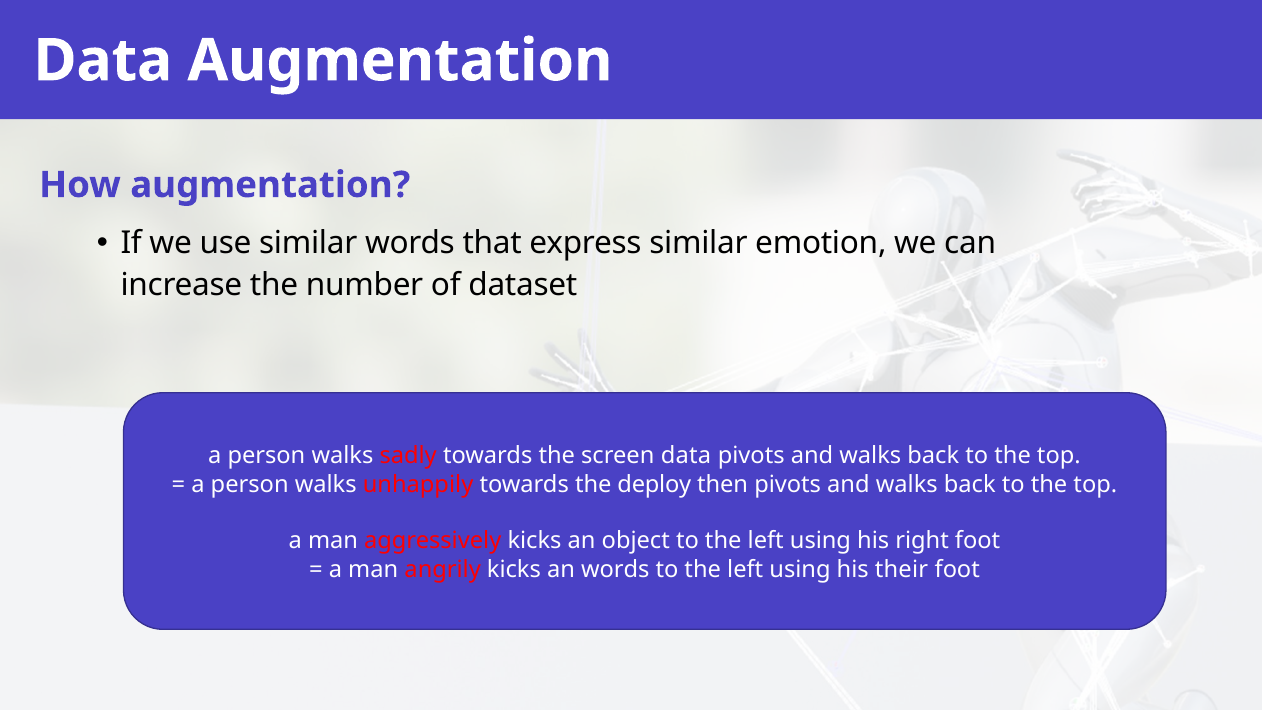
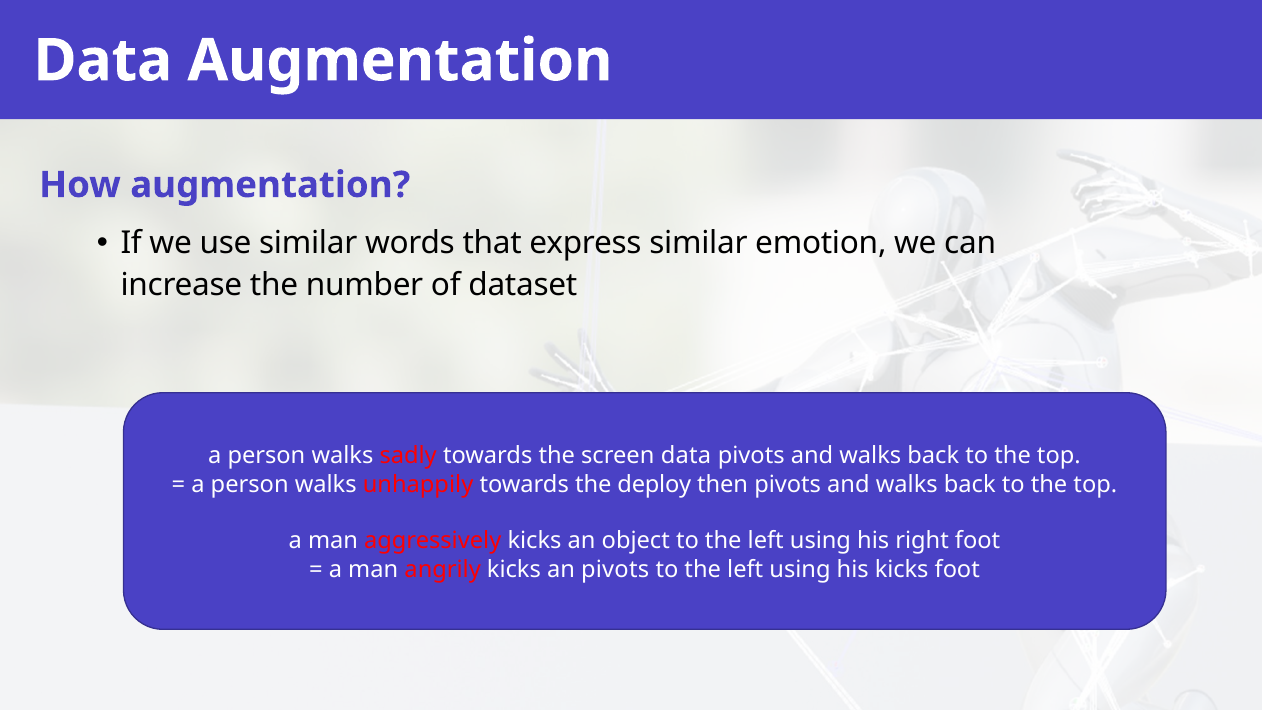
an words: words -> pivots (615, 569)
his their: their -> kicks (902, 569)
